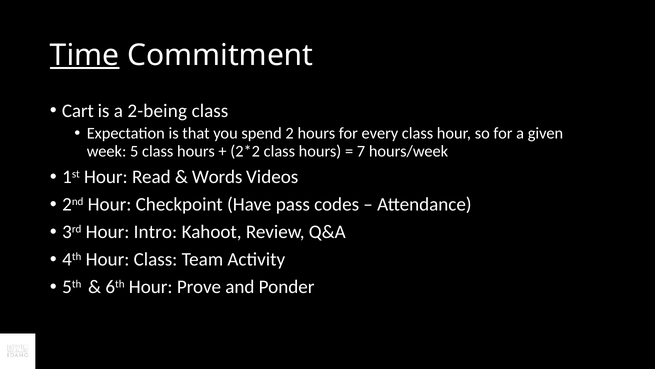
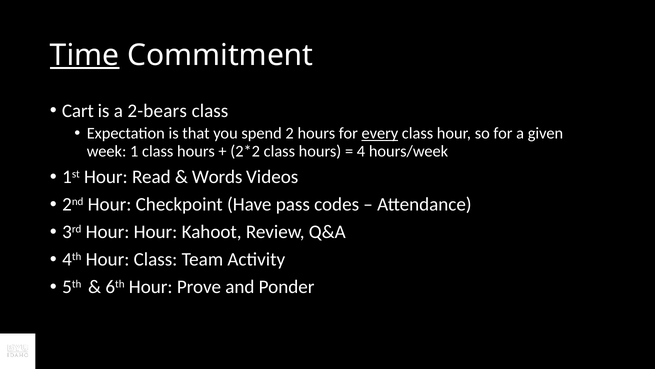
2-being: 2-being -> 2-bears (157, 111)
every underline: none -> present (380, 133)
5: 5 -> 1 (134, 151)
7: 7 -> 4 (361, 151)
Hour Intro: Intro -> Hour (156, 232)
